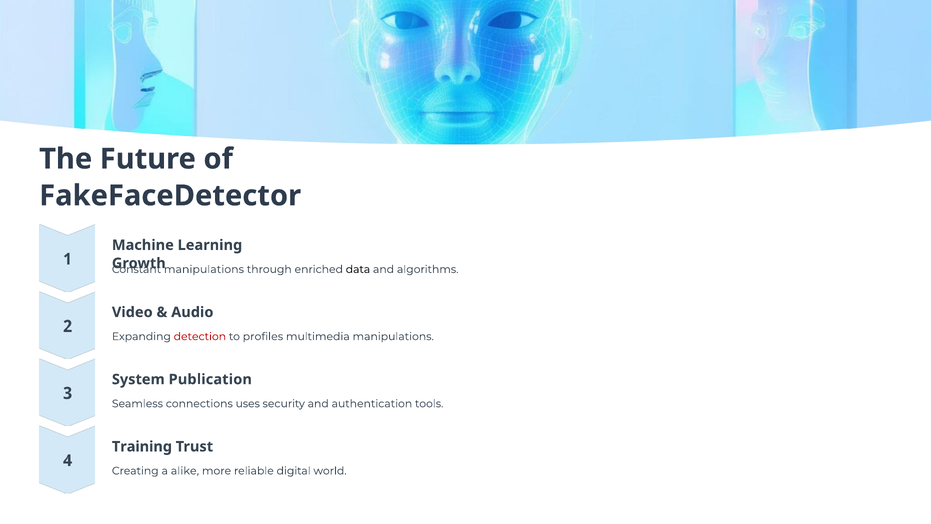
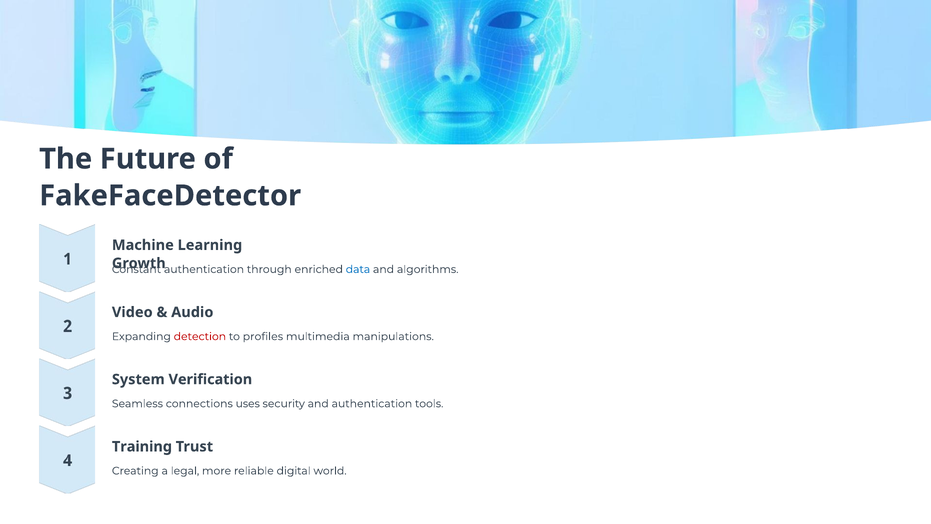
manipulations: manipulations -> authentication (204, 269)
data colour: black -> blue (358, 269)
Publication: Publication -> Verification (210, 379)
alike: alike -> legal (185, 471)
